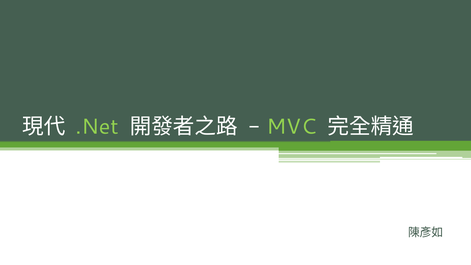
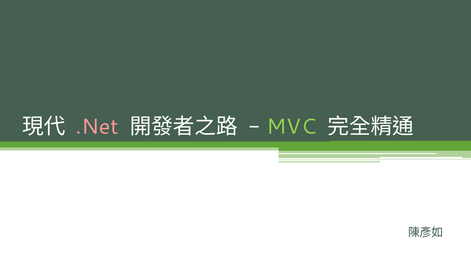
.Net colour: light green -> pink (97, 127)
